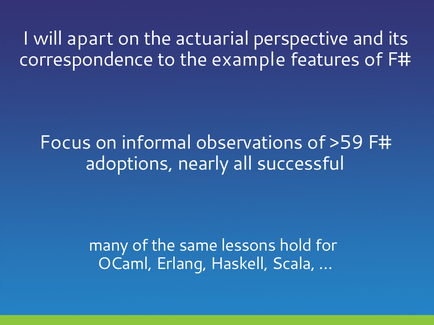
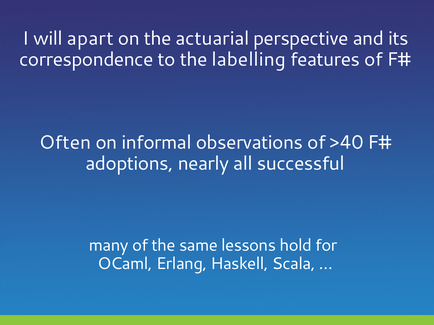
example: example -> labelling (249, 59)
Focus: Focus -> Often (65, 143)
>59: >59 -> >40 (347, 143)
